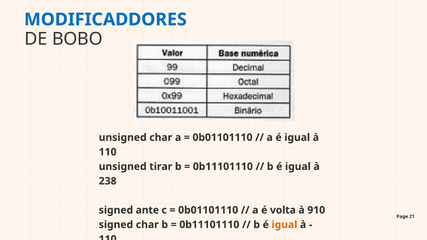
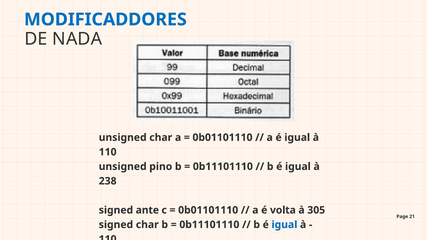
BOBO: BOBO -> NADA (77, 39)
tirar: tirar -> pino (161, 167)
910: 910 -> 305 (316, 210)
igual colour: orange -> blue (284, 225)
